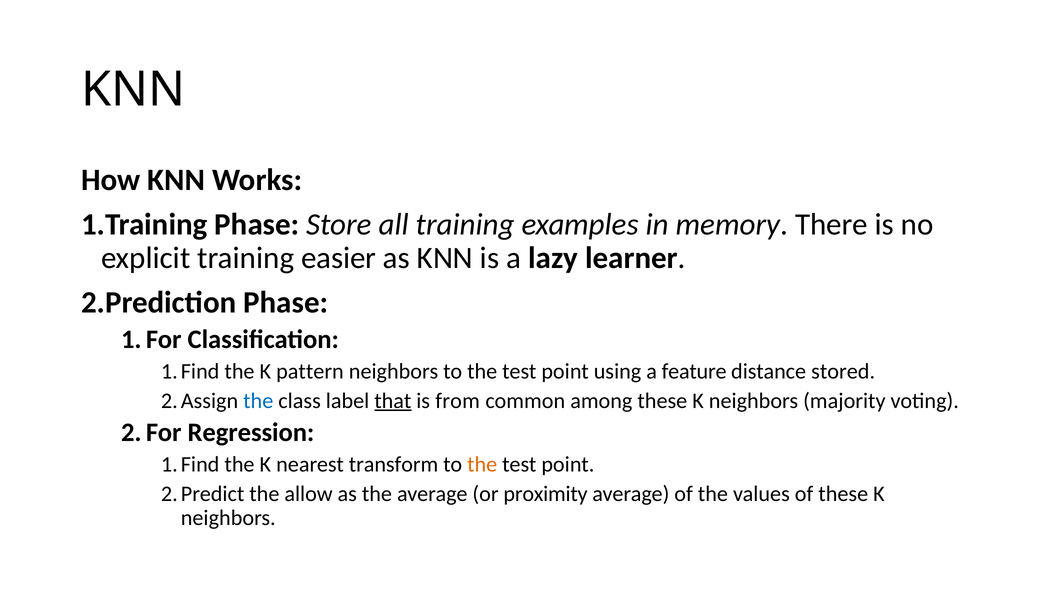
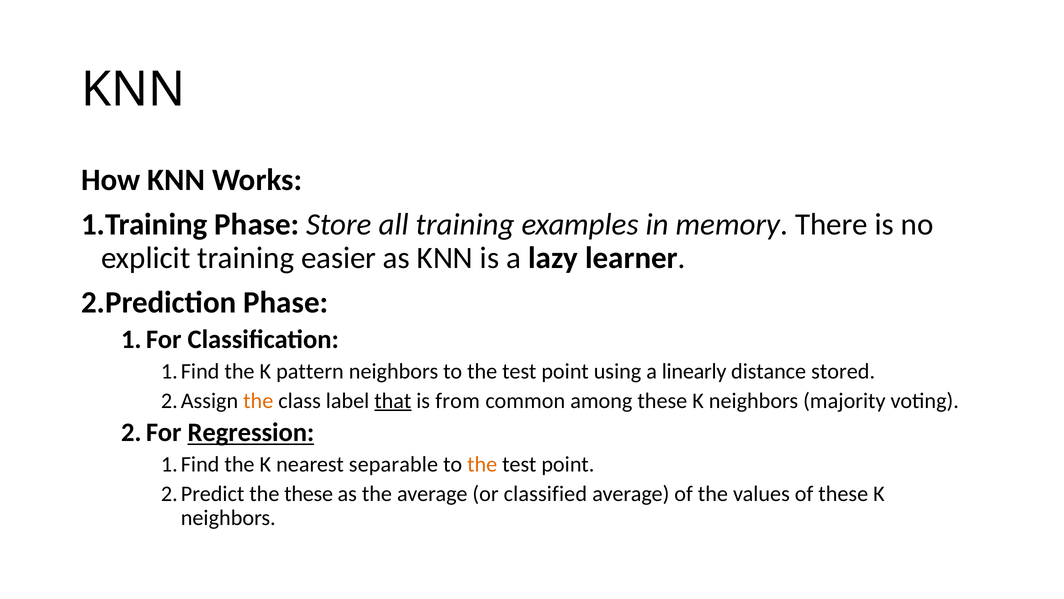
feature: feature -> linearly (694, 371)
the colour: blue -> orange (258, 400)
Regression underline: none -> present (251, 432)
transform: transform -> separable (393, 464)
the allow: allow -> these (309, 494)
proximity: proximity -> classified (545, 494)
